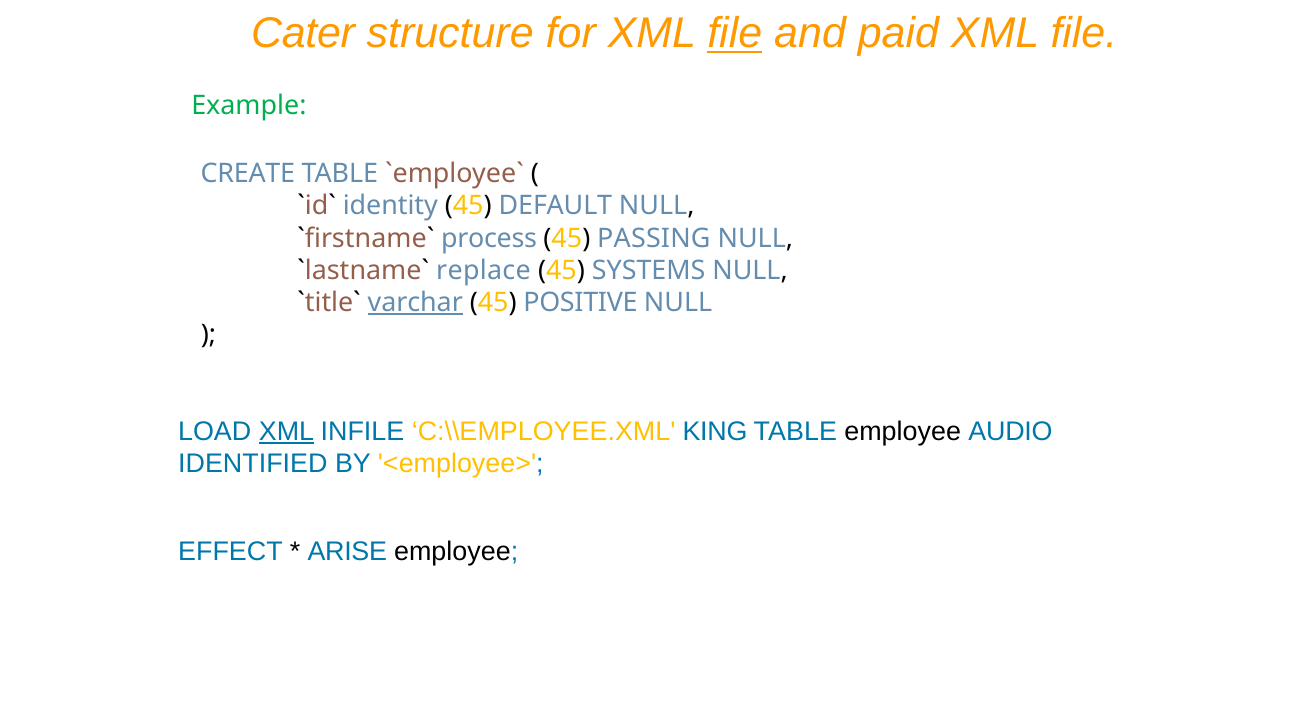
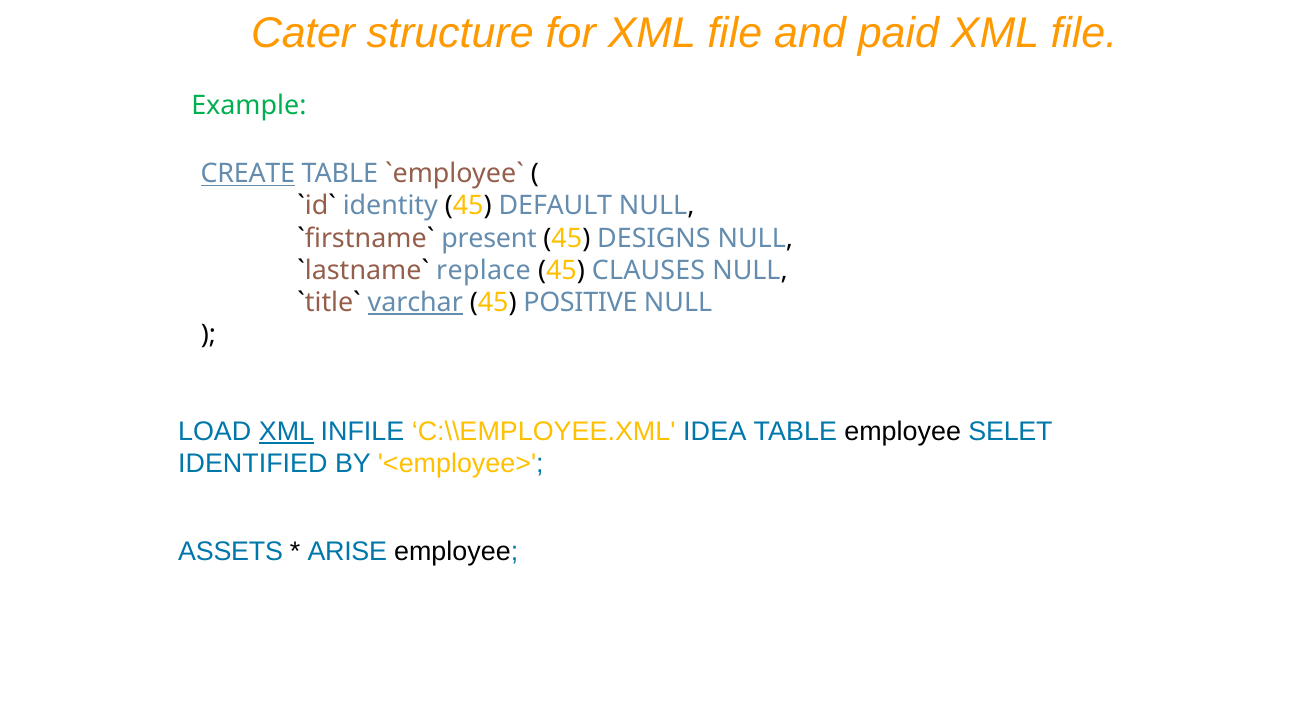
file underline: present -> none (735, 34)
CREATE underline: none -> present (248, 174)
process: process -> present (489, 238)
PASSING: PASSING -> DESIGNS (654, 238)
SYSTEMS: SYSTEMS -> CLAUSES (649, 270)
KING: KING -> IDEA (715, 431)
AUDIO: AUDIO -> SELET (1010, 431)
EFFECT: EFFECT -> ASSETS (231, 551)
